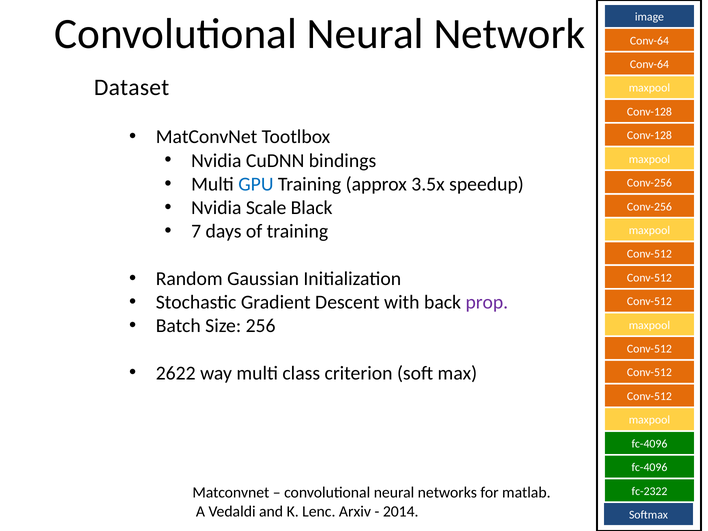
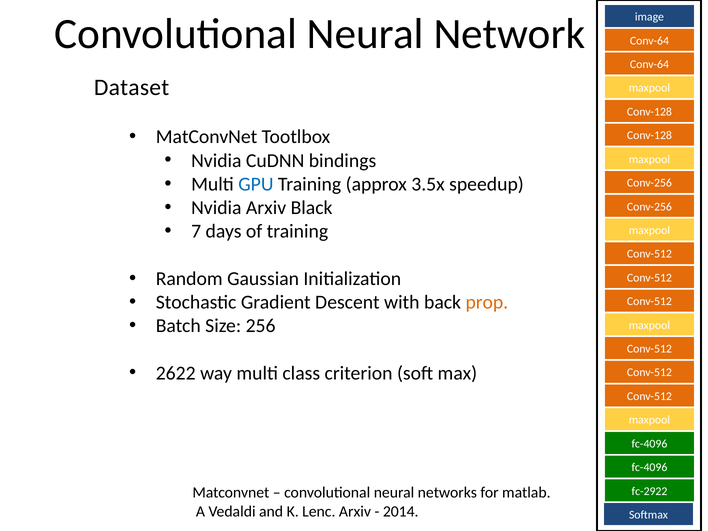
Nvidia Scale: Scale -> Arxiv (266, 208)
prop colour: purple -> orange (487, 302)
fc-2322: fc-2322 -> fc-2922 (649, 491)
